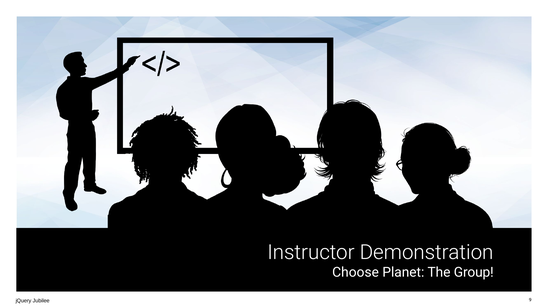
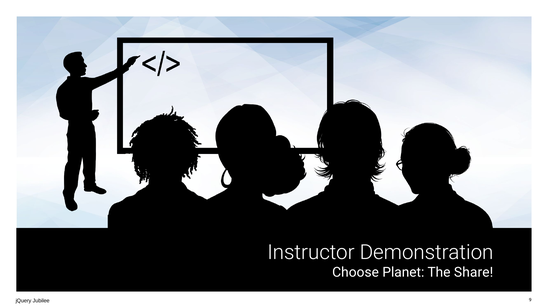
Group: Group -> Share (474, 273)
